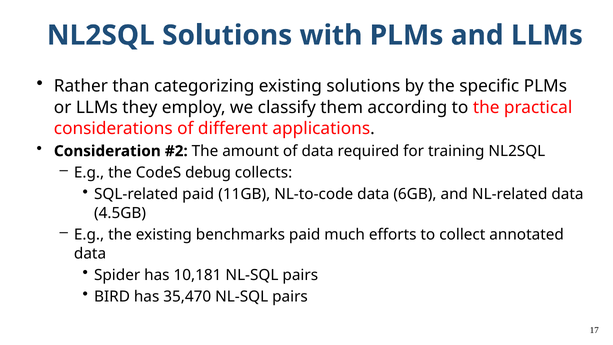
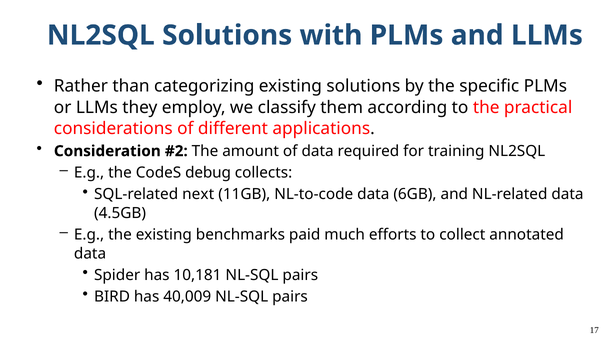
SQL-related paid: paid -> next (198, 194)
35,470: 35,470 -> 40,009 (187, 297)
